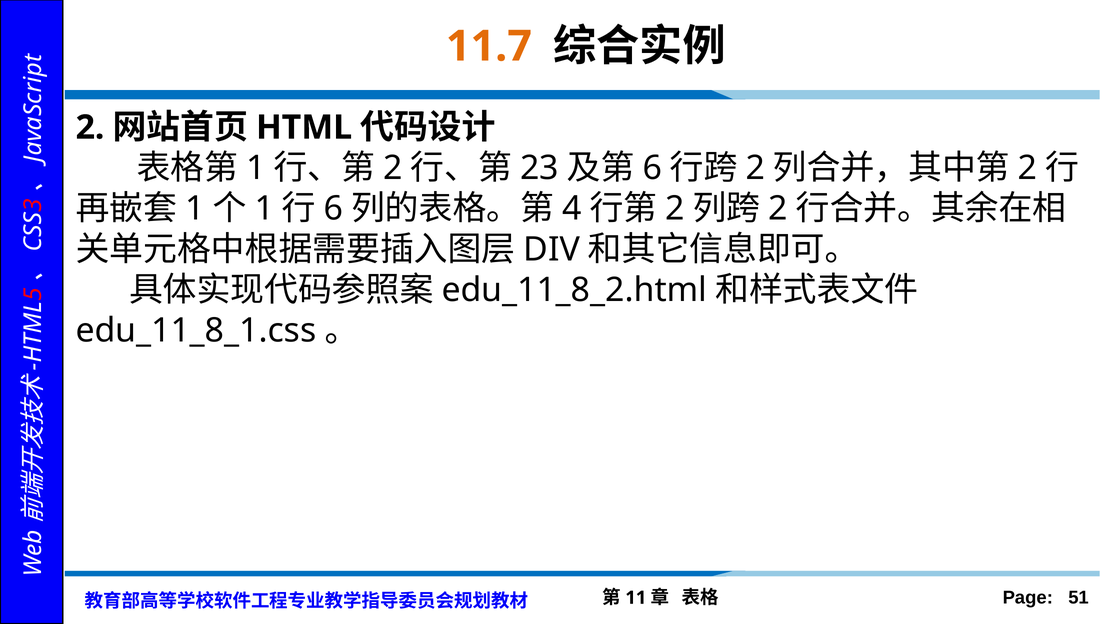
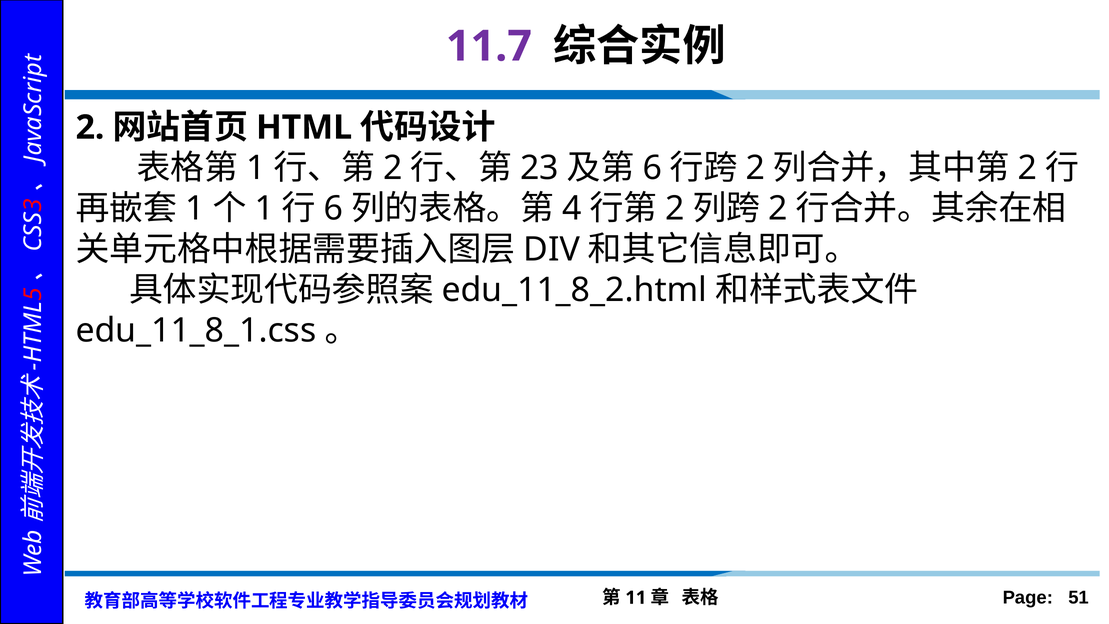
11.7 colour: orange -> purple (489, 46)
